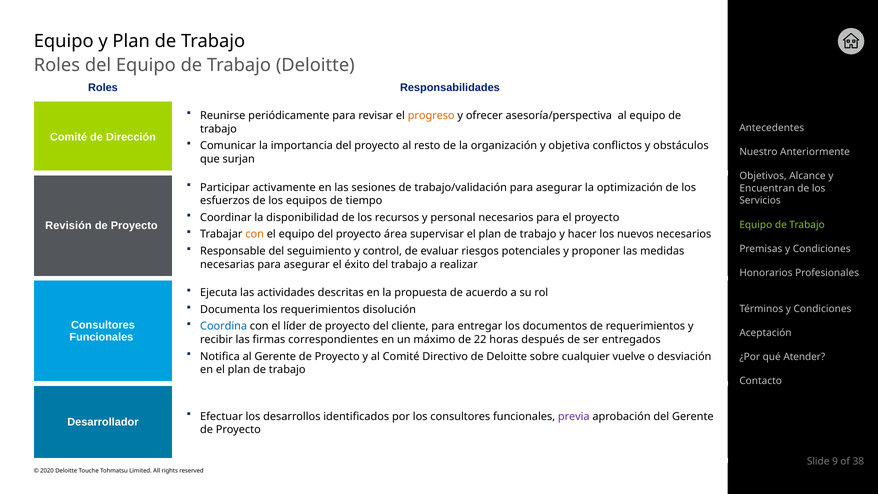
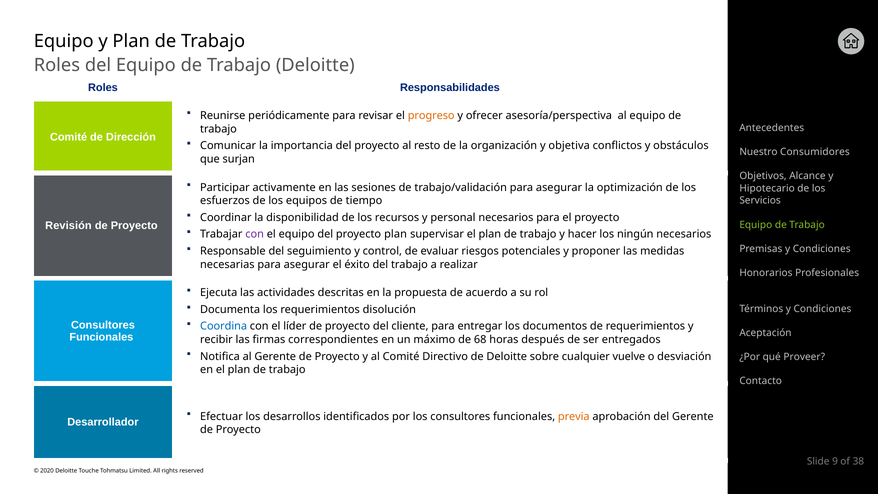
Anteriormente: Anteriormente -> Consumidores (815, 152)
Encuentran: Encuentran -> Hipotecario (767, 188)
con colour: orange -> purple (255, 234)
proyecto área: área -> plan (396, 234)
nuevos: nuevos -> ningún (635, 234)
22: 22 -> 68 (480, 340)
Atender: Atender -> Proveer (804, 357)
previa colour: purple -> orange (574, 416)
